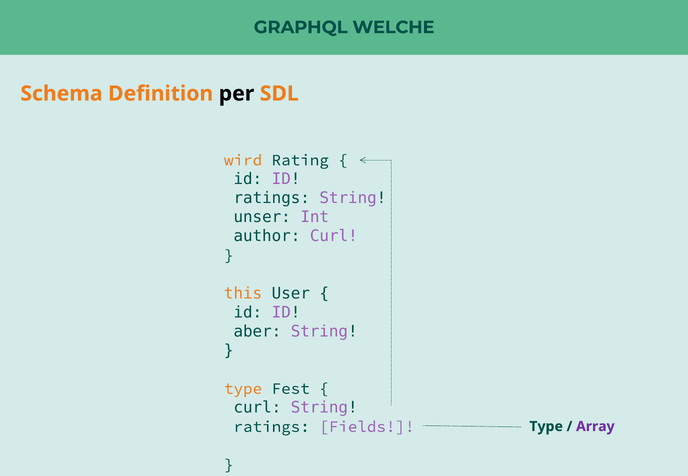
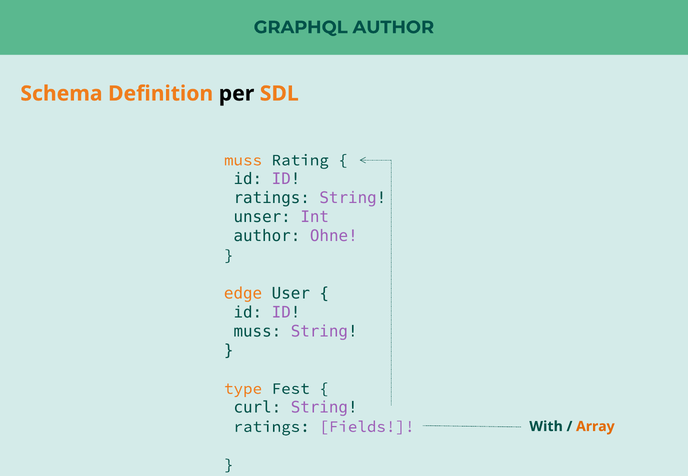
GRAPHQL WELCHE: WELCHE -> AUTHOR (393, 27)
wird: wird -> muss (243, 160)
author Curl: Curl -> Ohne (334, 236)
this: this -> edge (243, 294)
aber: aber -> muss (257, 332)
Type: Type -> With (546, 427)
Array colour: purple -> orange (595, 427)
